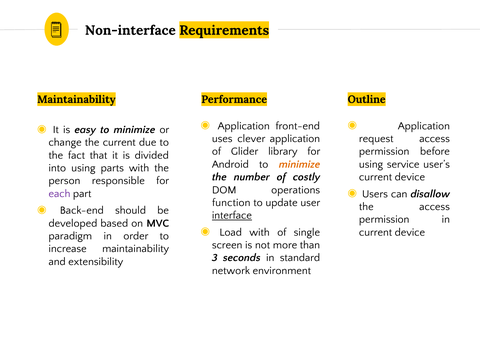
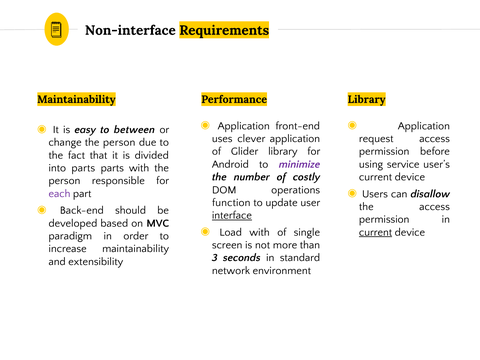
Outline: Outline -> Library (367, 99)
easy to minimize: minimize -> between (134, 130)
change the current: current -> person (119, 142)
minimize colour: orange -> purple (300, 164)
into using: using -> parts (83, 168)
current underline: none -> present (376, 232)
